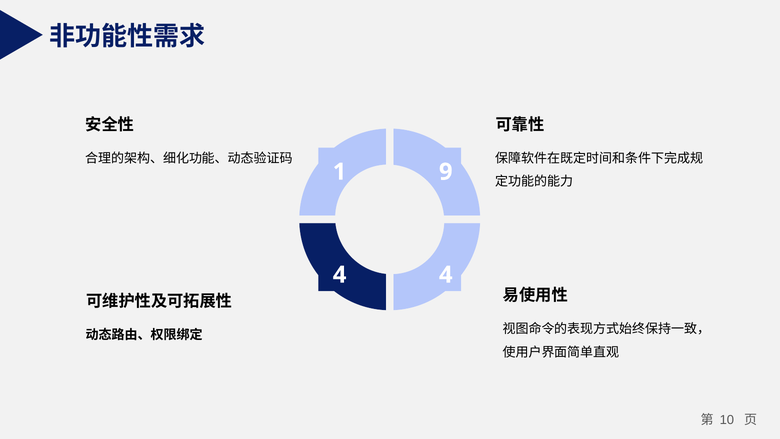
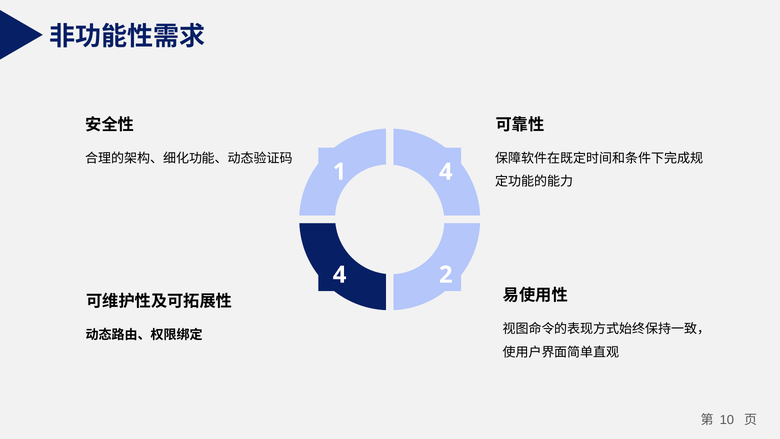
1 9: 9 -> 4 (446, 172)
4 4: 4 -> 2 (446, 275)
